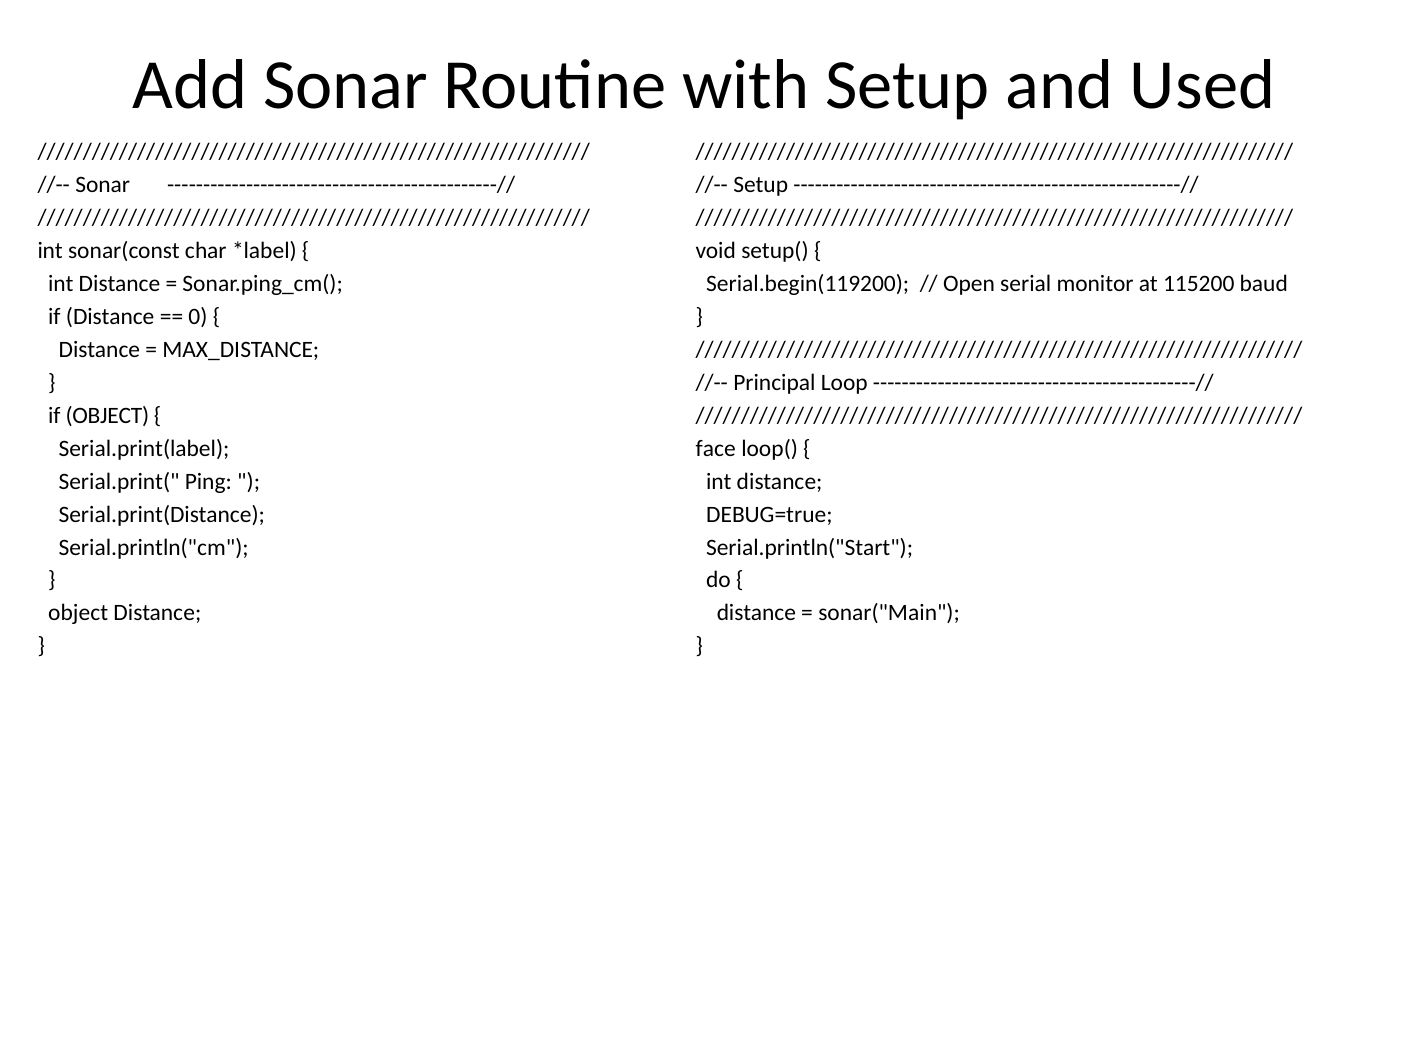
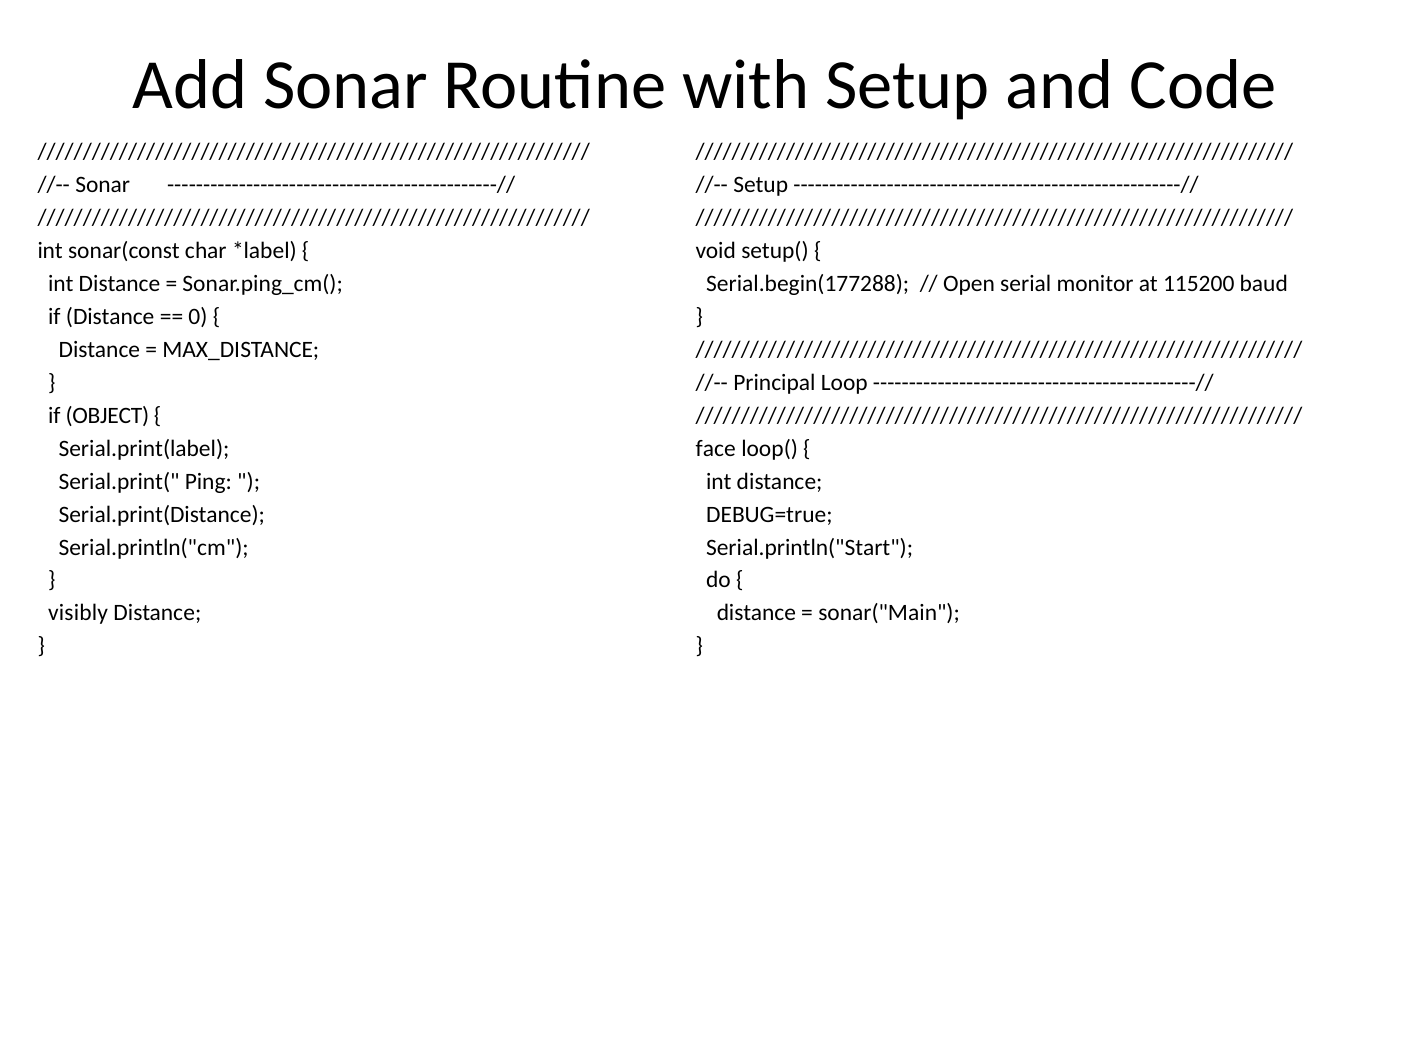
Used: Used -> Code (1203, 85)
Serial.begin(119200: Serial.begin(119200 -> Serial.begin(177288 (808, 284)
object: object -> visibly (78, 613)
